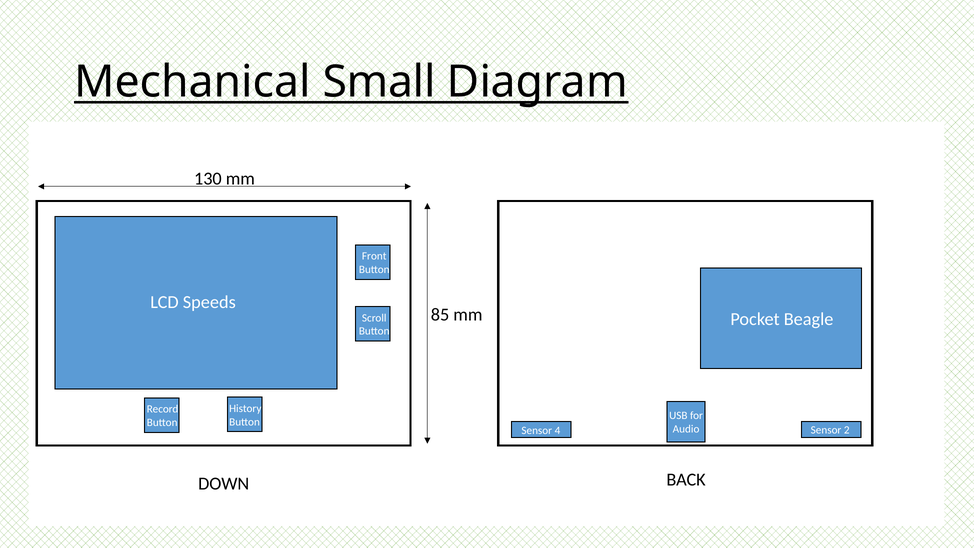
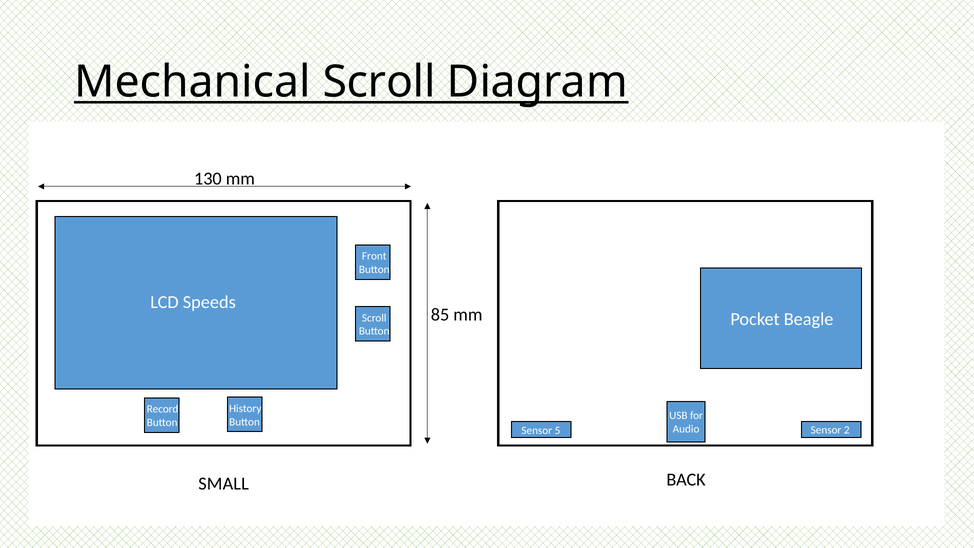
Mechanical Small: Small -> Scroll (379, 82)
4: 4 -> 5 (557, 430)
DOWN: DOWN -> SMALL (224, 484)
